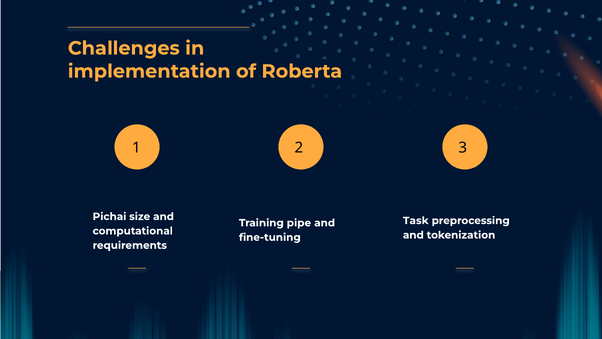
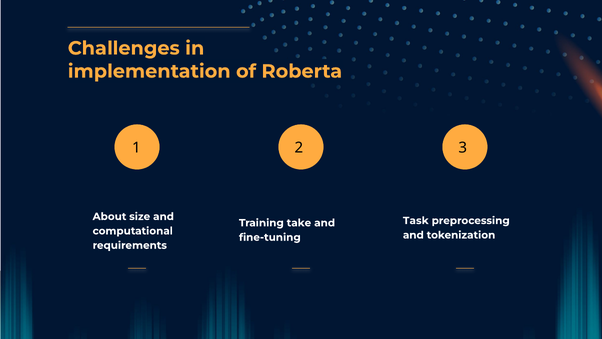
Pichai: Pichai -> About (109, 216)
pipe: pipe -> take (299, 223)
